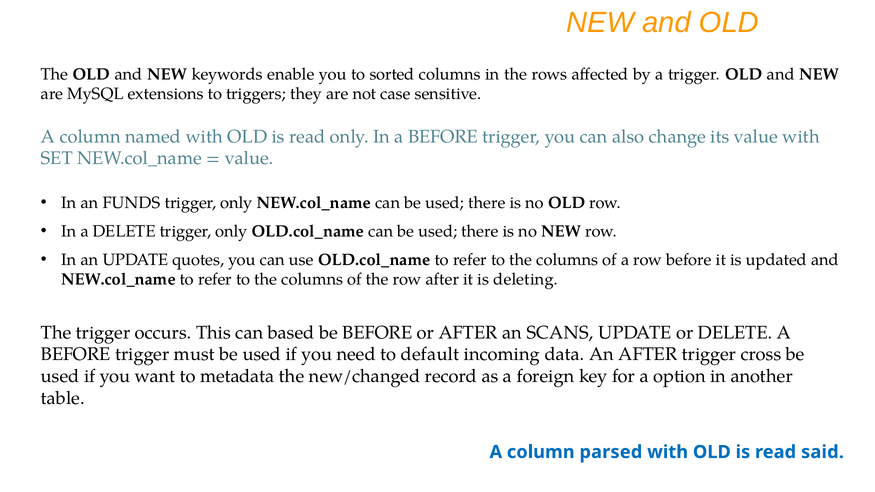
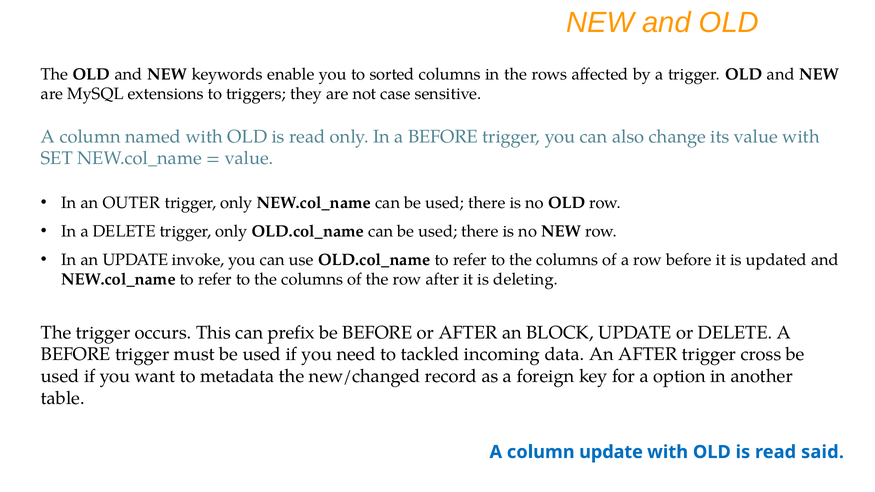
FUNDS: FUNDS -> OUTER (131, 203)
quotes: quotes -> invoke (198, 260)
based: based -> prefix (291, 333)
SCANS: SCANS -> BLOCK (560, 333)
default: default -> tackled (430, 355)
column parsed: parsed -> update (611, 452)
